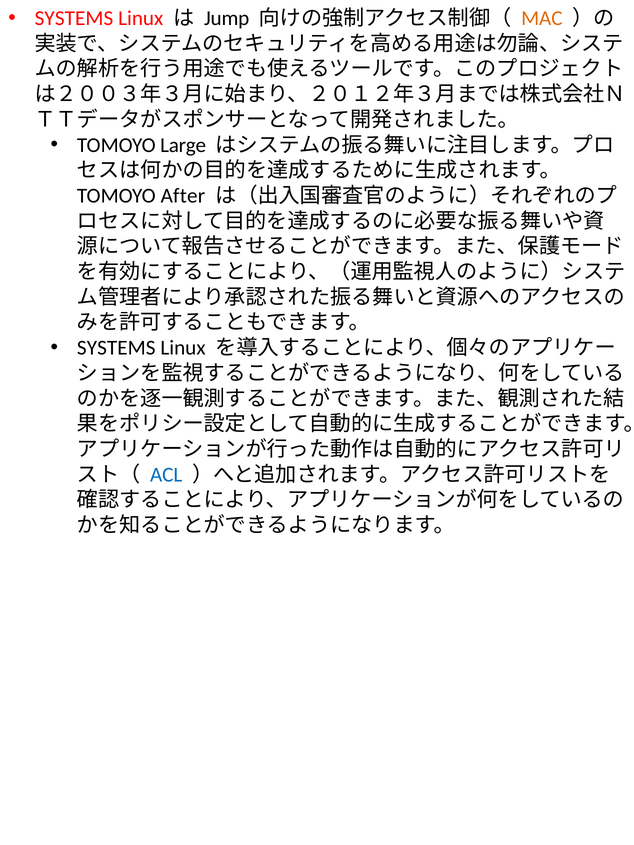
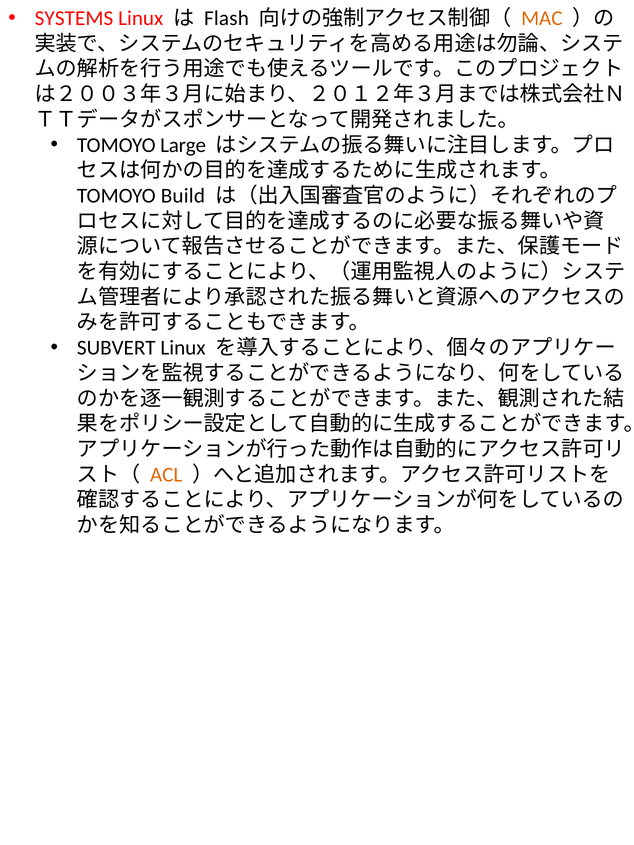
Jump: Jump -> Flash (226, 18)
After: After -> Build (183, 196)
SYSTEMS: SYSTEMS -> SUBVERT (116, 348)
ACL colour: blue -> orange (166, 475)
